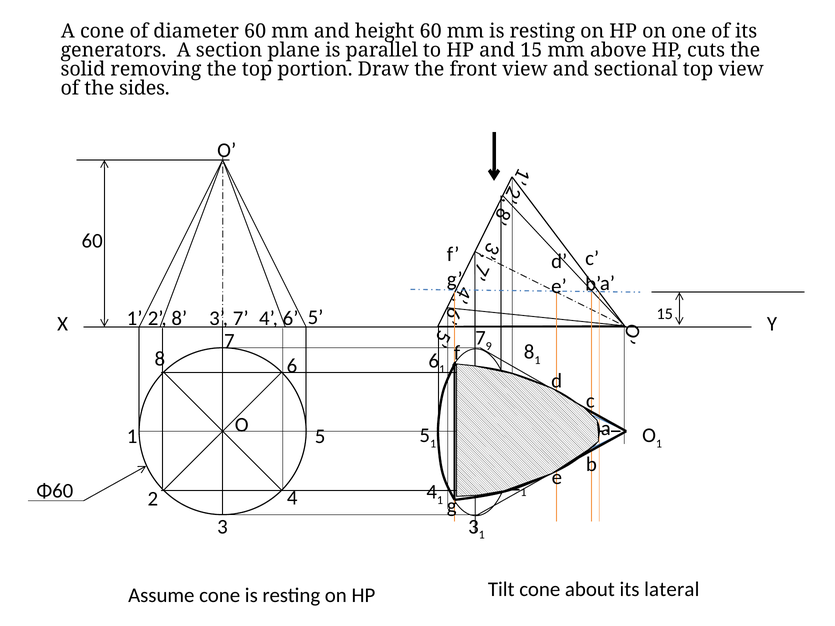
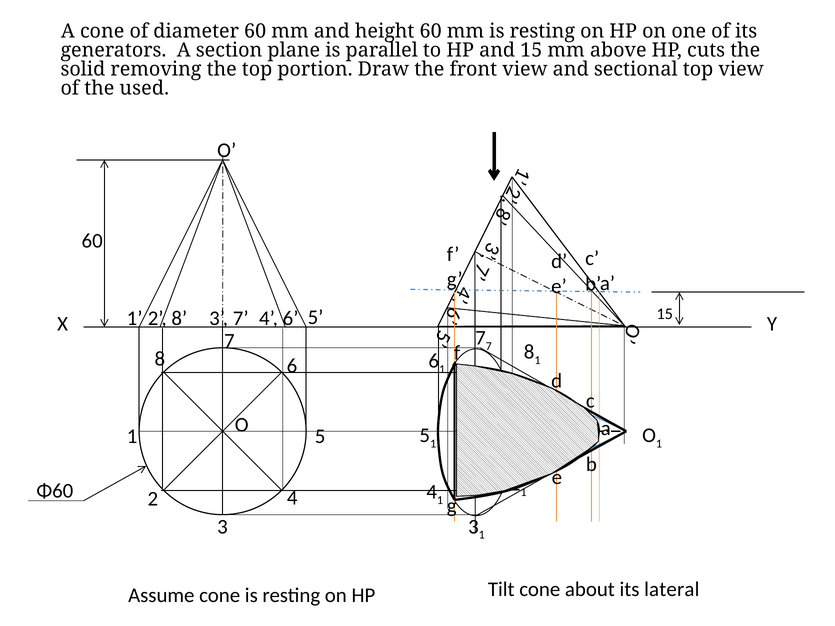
sides: sides -> used (144, 88)
7 9: 9 -> 7 (489, 346)
